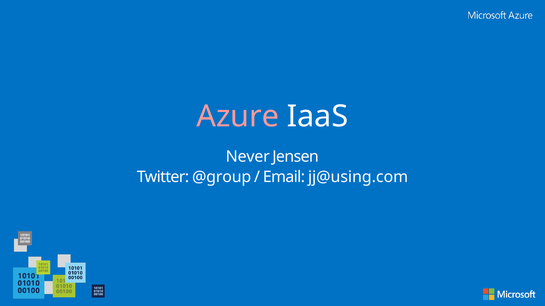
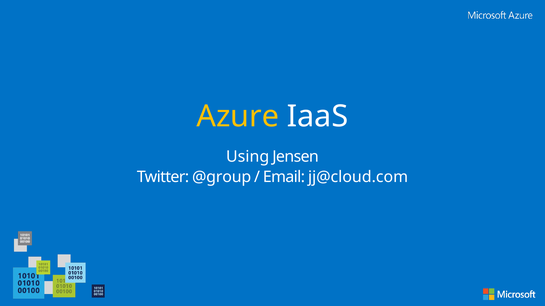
Azure colour: pink -> yellow (238, 116)
Never: Never -> Using (248, 157)
jj@using.com: jj@using.com -> jj@cloud.com (358, 177)
